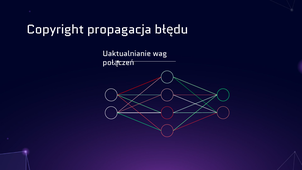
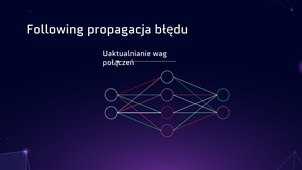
Copyright: Copyright -> Following (55, 29)
